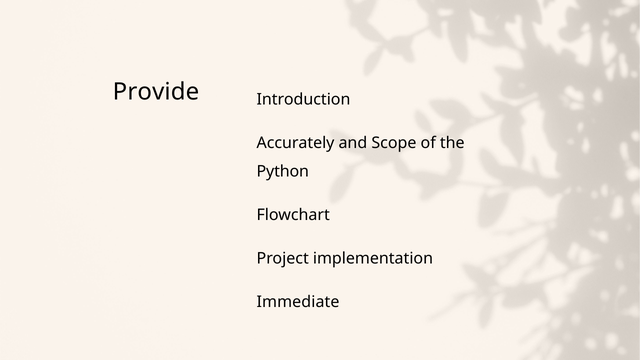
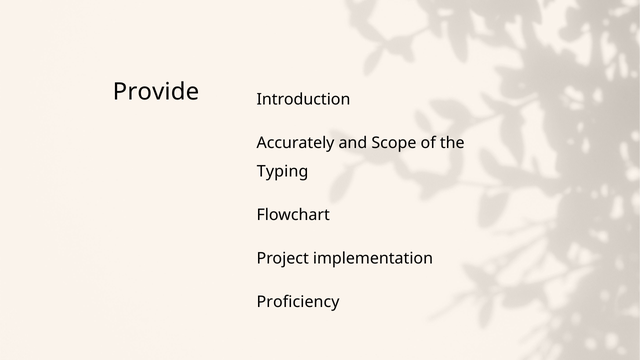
Python: Python -> Typing (283, 172)
Immediate: Immediate -> Proficiency (298, 302)
